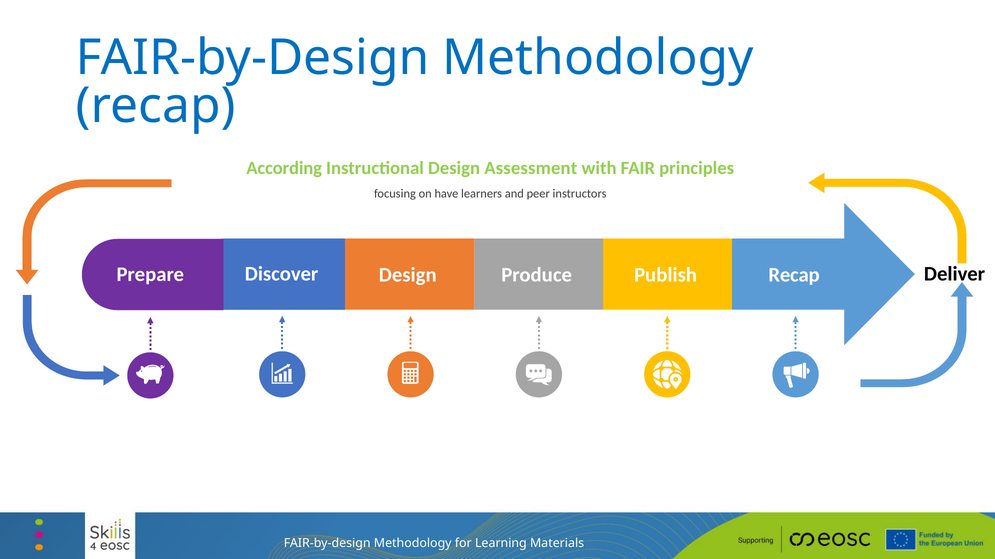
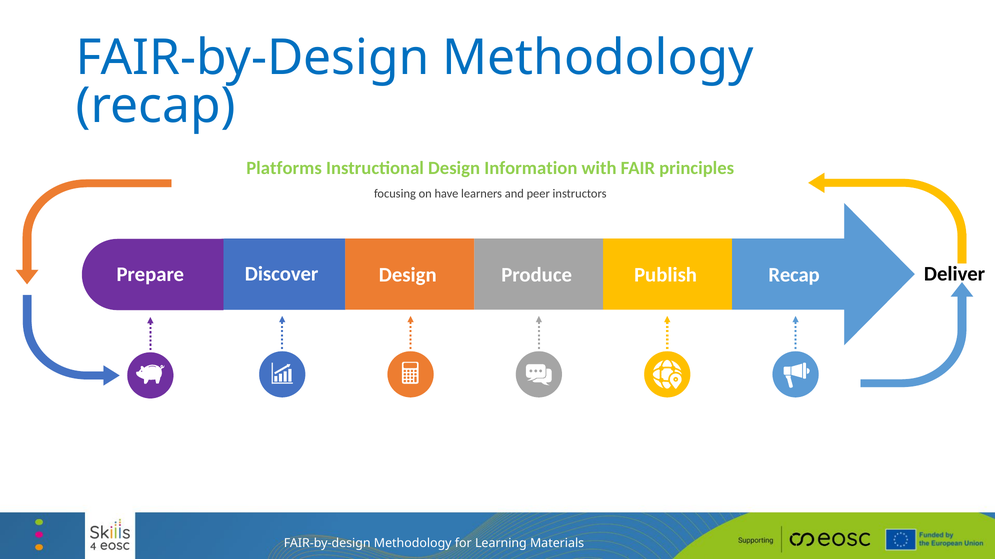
According: According -> Platforms (284, 168)
Assessment: Assessment -> Information (531, 168)
